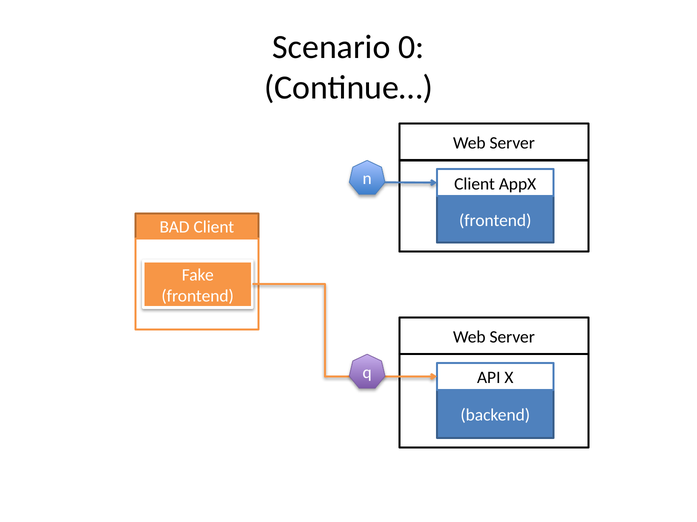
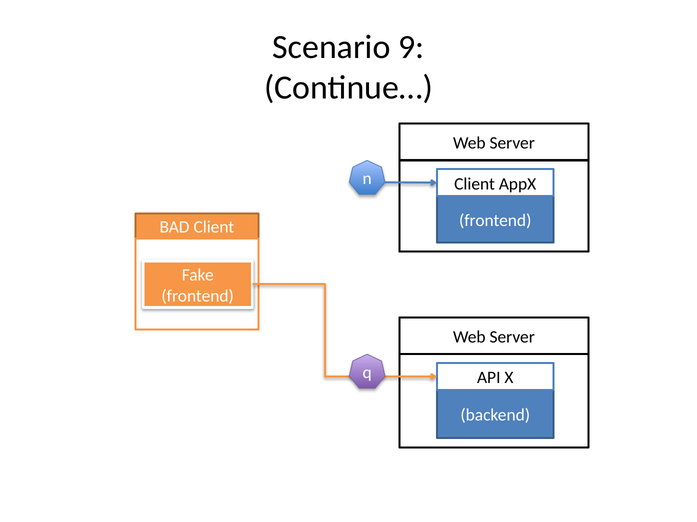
0: 0 -> 9 (411, 47)
